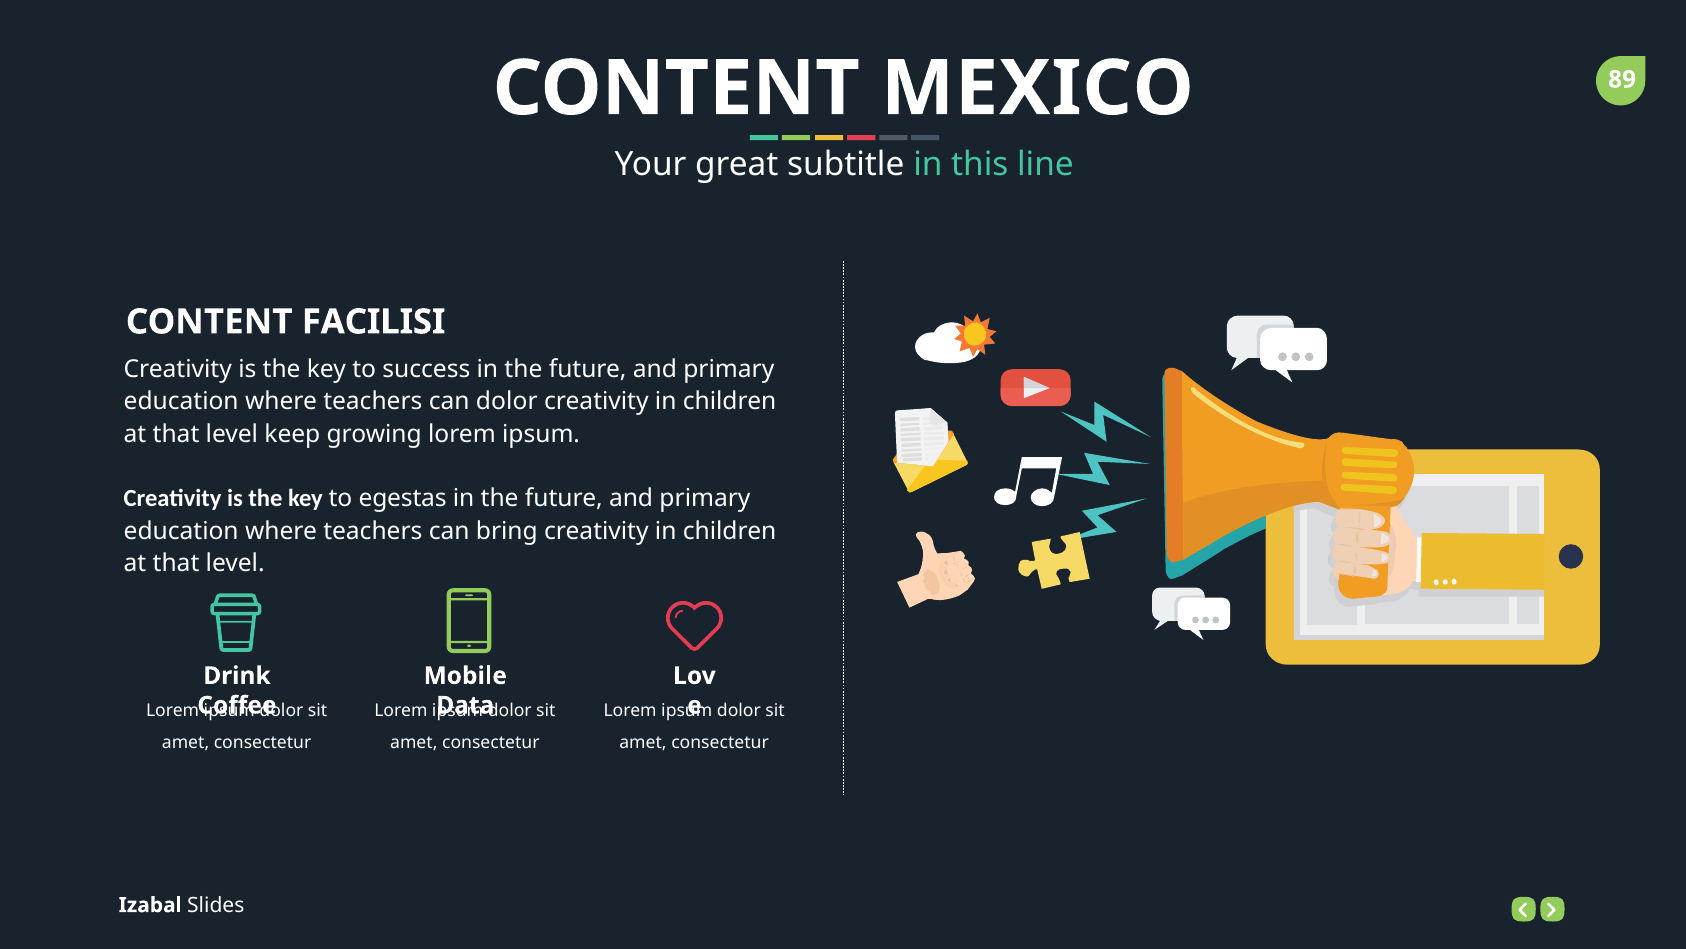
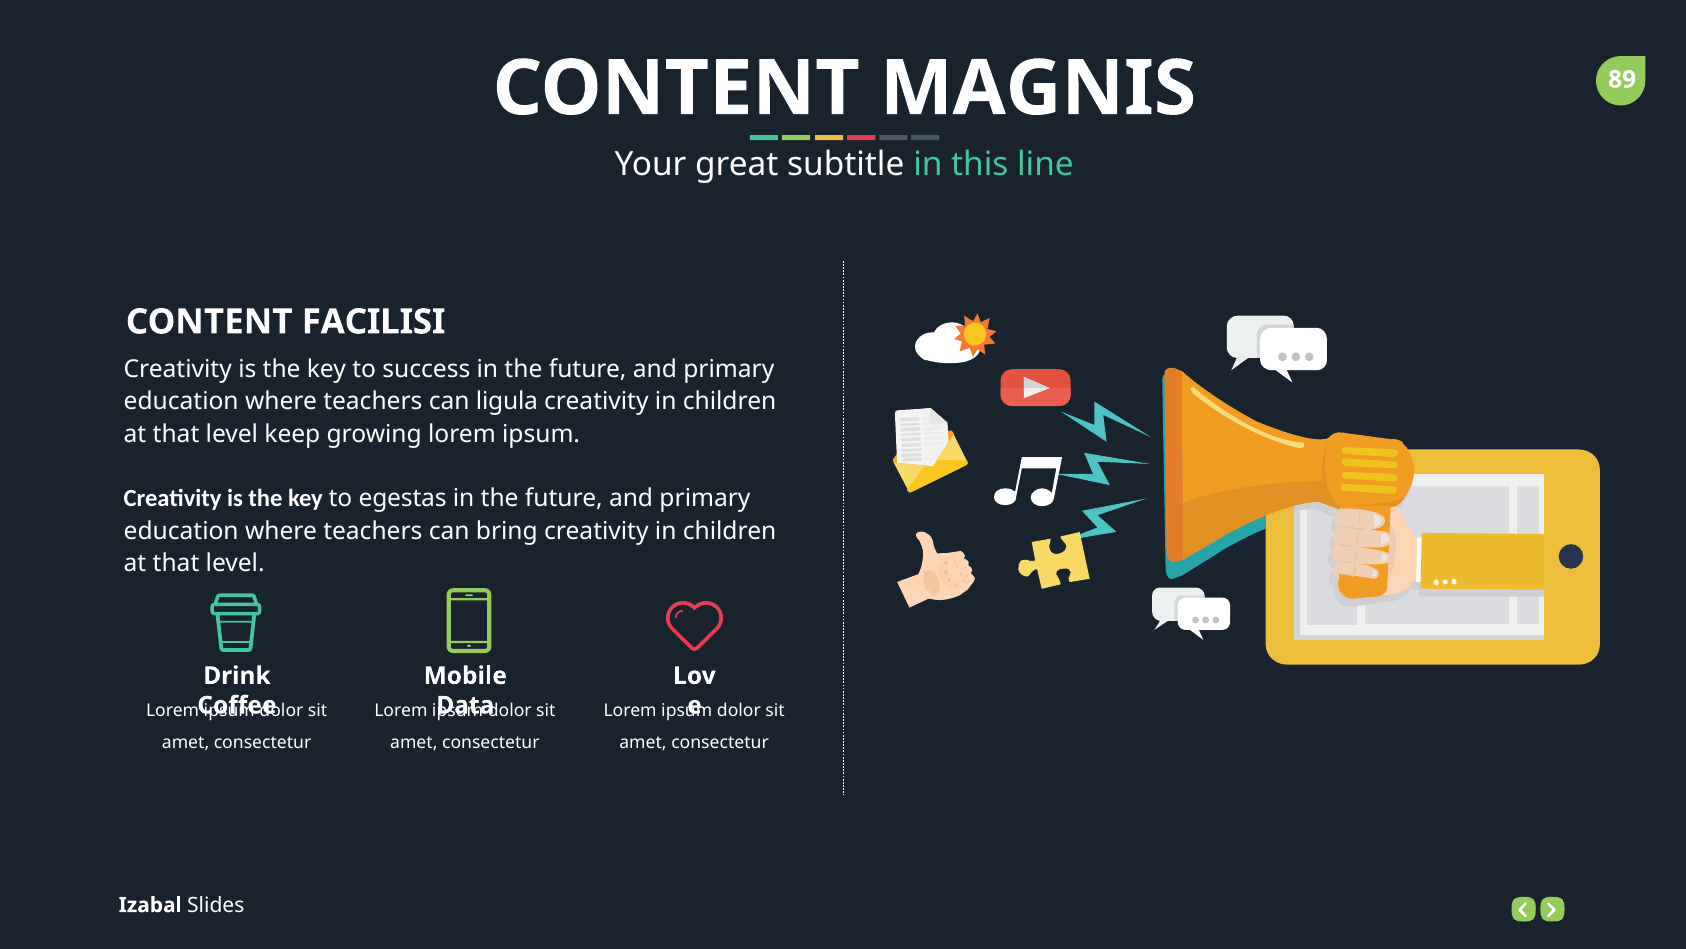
MEXICO: MEXICO -> MAGNIS (1038, 89)
can dolor: dolor -> ligula (507, 401)
